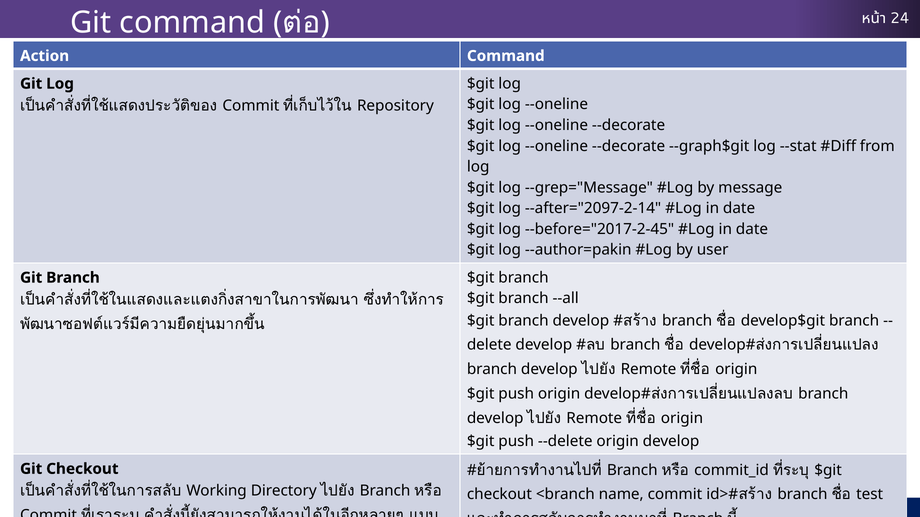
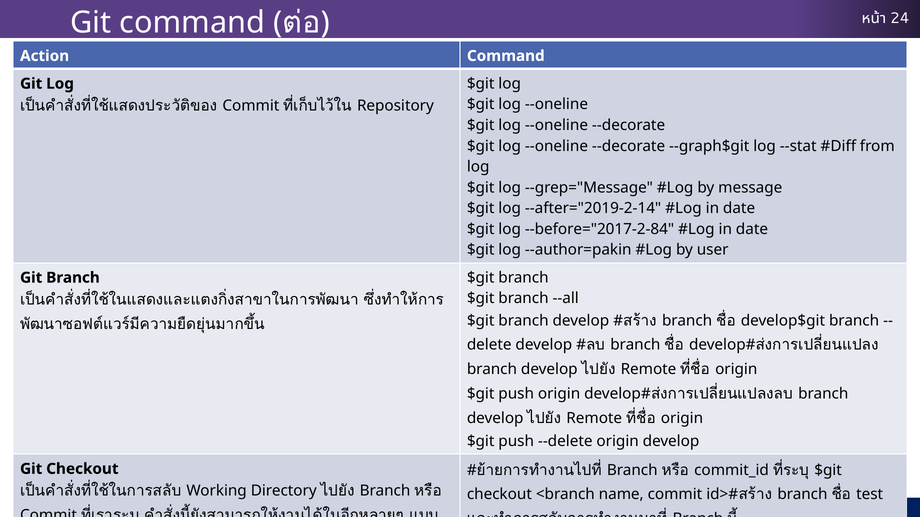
--after="2097-2-14: --after="2097-2-14 -> --after="2019-2-14 (593, 209)
--before="2017-2-45: --before="2017-2-45 -> --before="2017-2-84 (600, 229)
